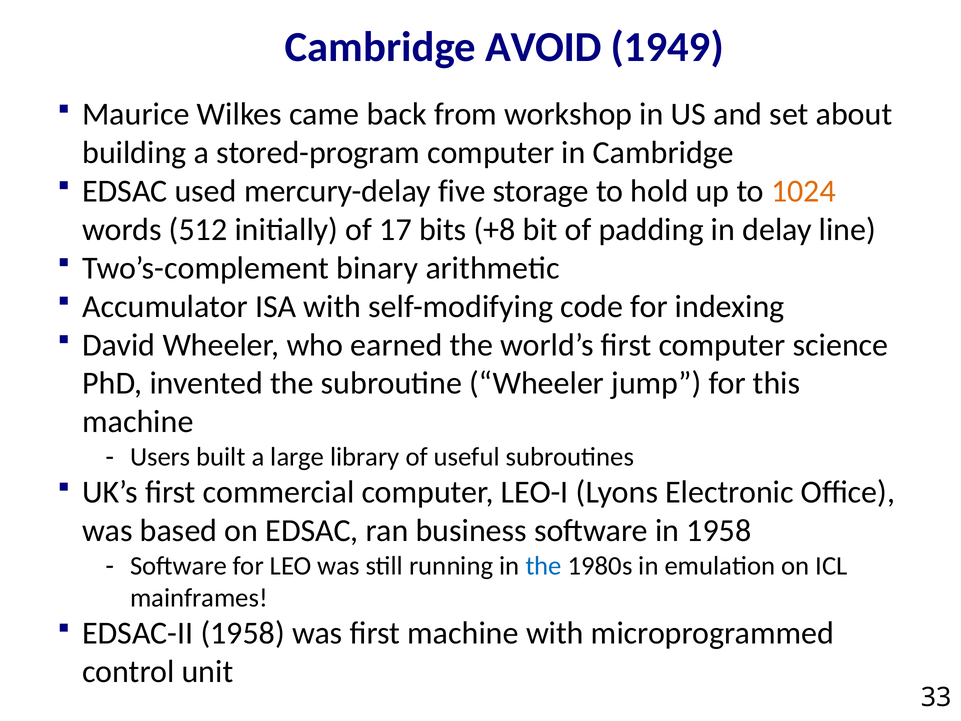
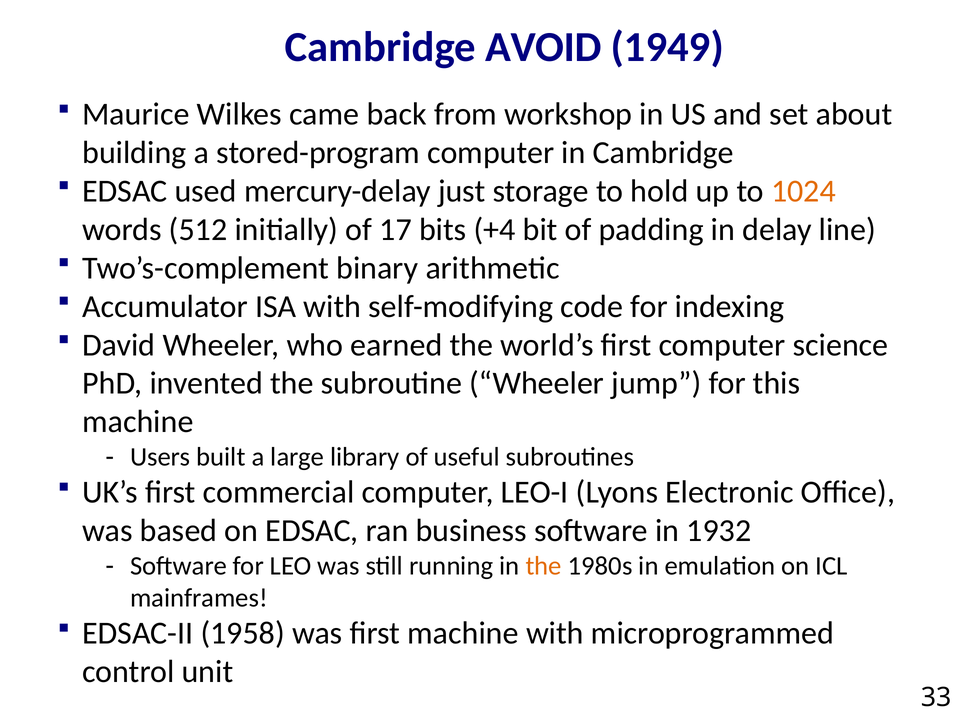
five: five -> just (462, 191)
+8: +8 -> +4 (495, 230)
in 1958: 1958 -> 1932 (719, 531)
the colour: blue -> orange (544, 566)
